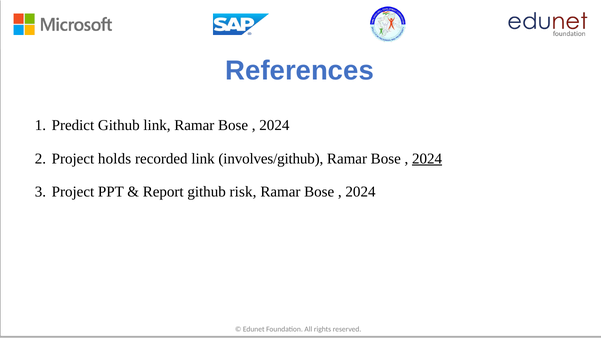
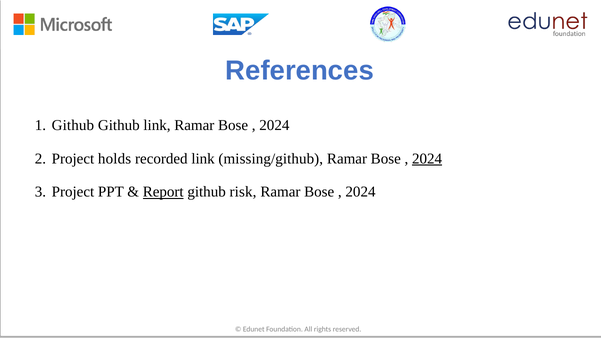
Predict: Predict -> Github (73, 125)
involves/github: involves/github -> missing/github (271, 159)
Report underline: none -> present (163, 192)
